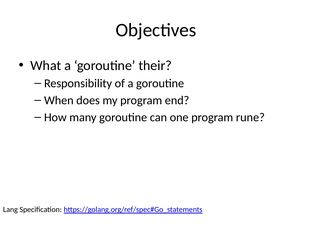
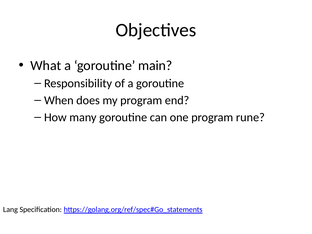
their: their -> main (155, 65)
